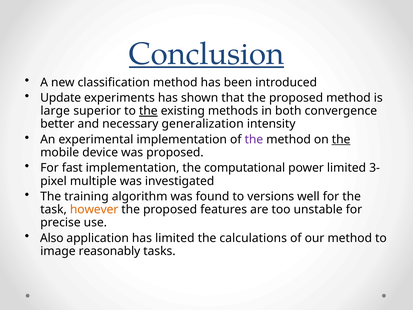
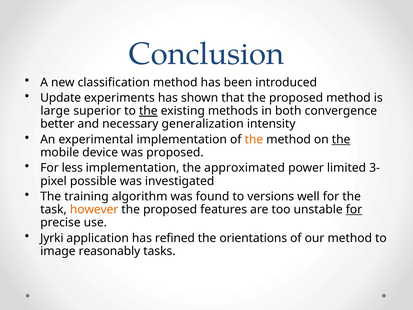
Conclusion underline: present -> none (206, 54)
the colour: purple -> orange (254, 139)
fast: fast -> less (72, 168)
computational: computational -> approximated (245, 168)
multiple: multiple -> possible (93, 181)
for underline: none -> present (354, 209)
Also: Also -> Jyrki (52, 238)
has limited: limited -> refined (175, 238)
calculations: calculations -> orientations (253, 238)
